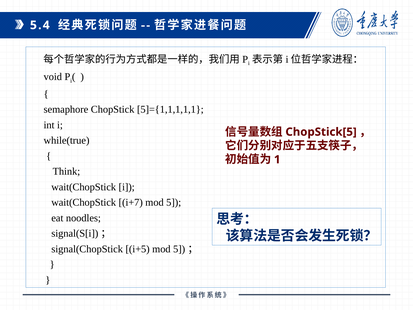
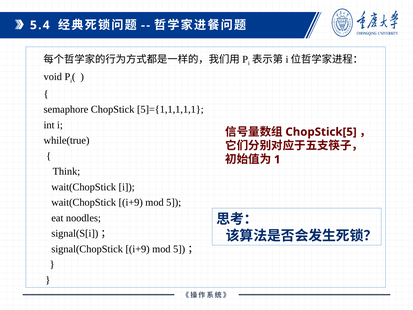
wait(ChopStick i+7: i+7 -> i+9 (131, 202)
signal(ChopStick i+5: i+5 -> i+9 (138, 249)
